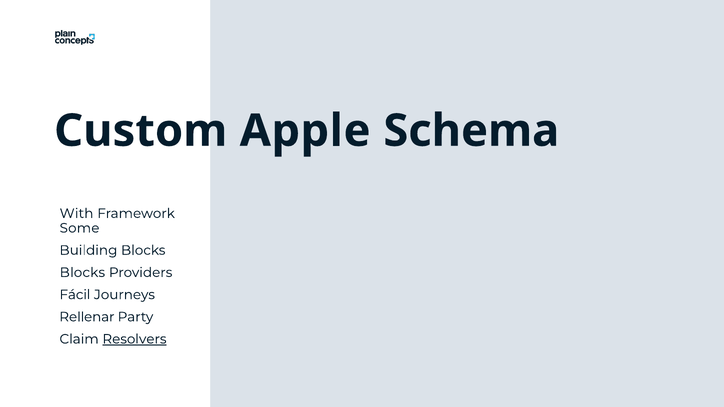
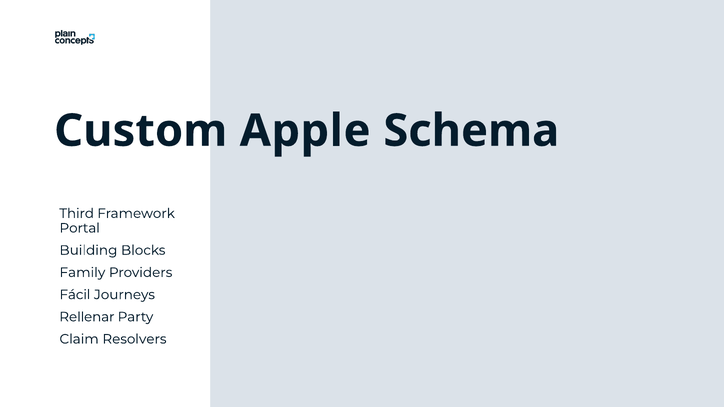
With: With -> Third (77, 214)
Some: Some -> Portal (80, 228)
Blocks: Blocks -> Family (82, 273)
Resolvers underline: present -> none (134, 339)
